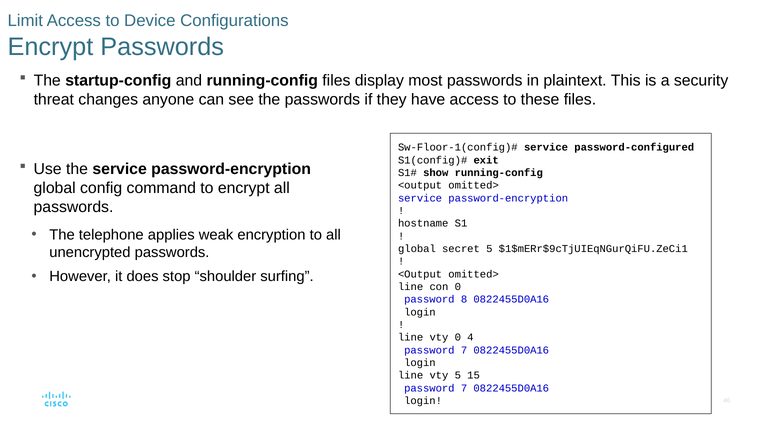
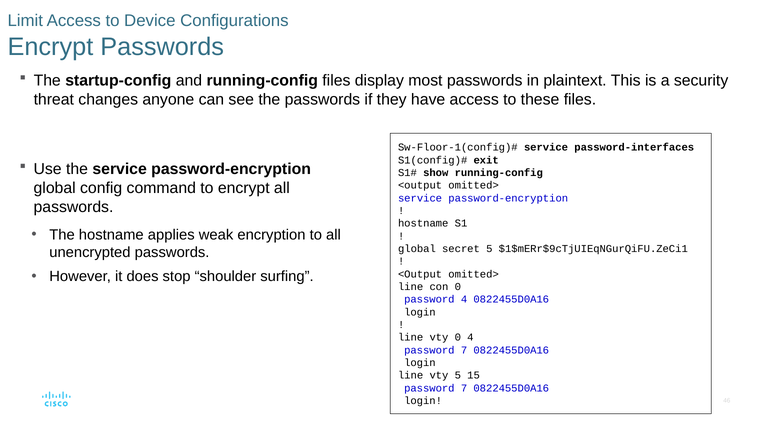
password-configured: password-configured -> password-interfaces (634, 147)
The telephone: telephone -> hostname (111, 235)
password 8: 8 -> 4 (464, 299)
